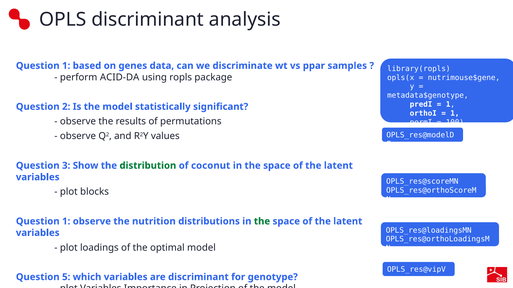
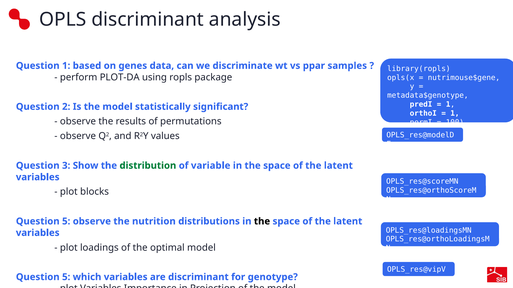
ACID-DA: ACID-DA -> PLOT-DA (120, 77)
coconut: coconut -> variable (211, 166)
1: 1 -> 5 (66, 222)
the colour: green -> black (262, 222)
